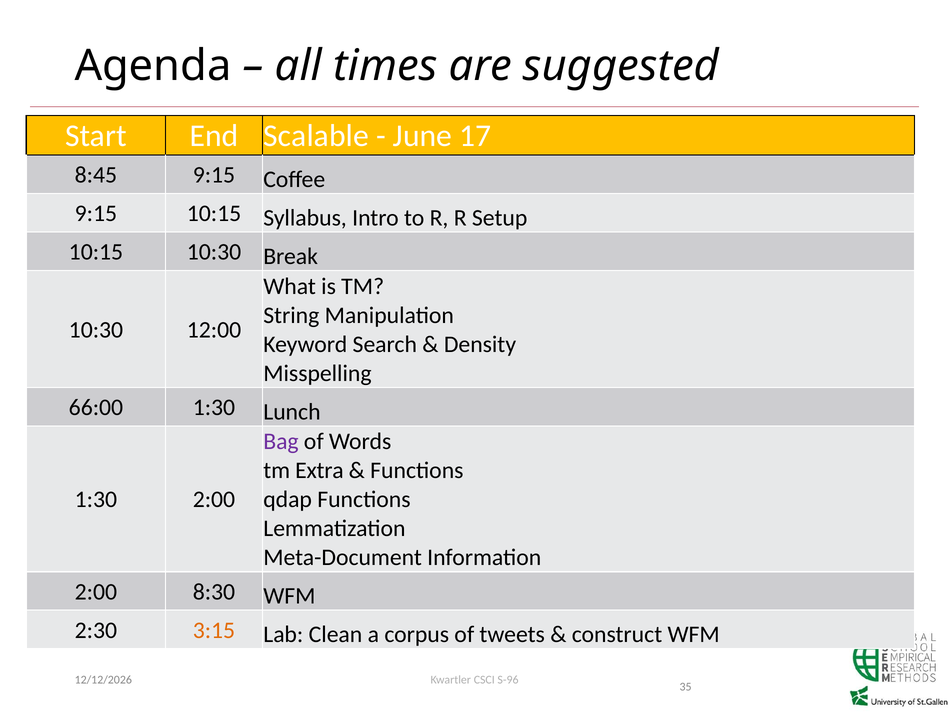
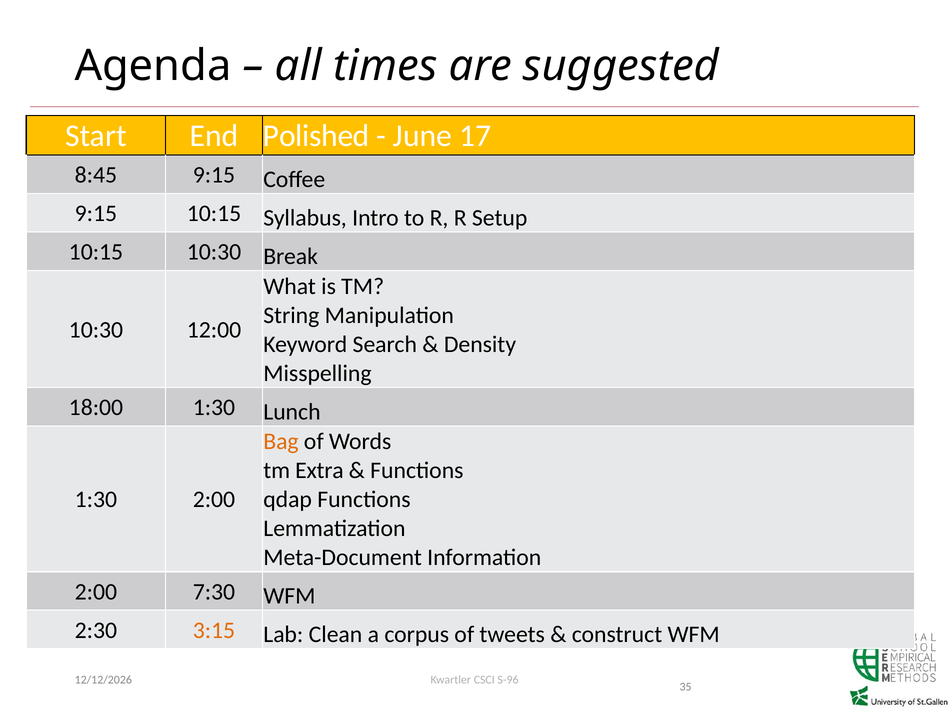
Scalable: Scalable -> Polished (316, 136)
66:00: 66:00 -> 18:00 (96, 407)
Bag colour: purple -> orange (281, 441)
8:30: 8:30 -> 7:30 (214, 591)
